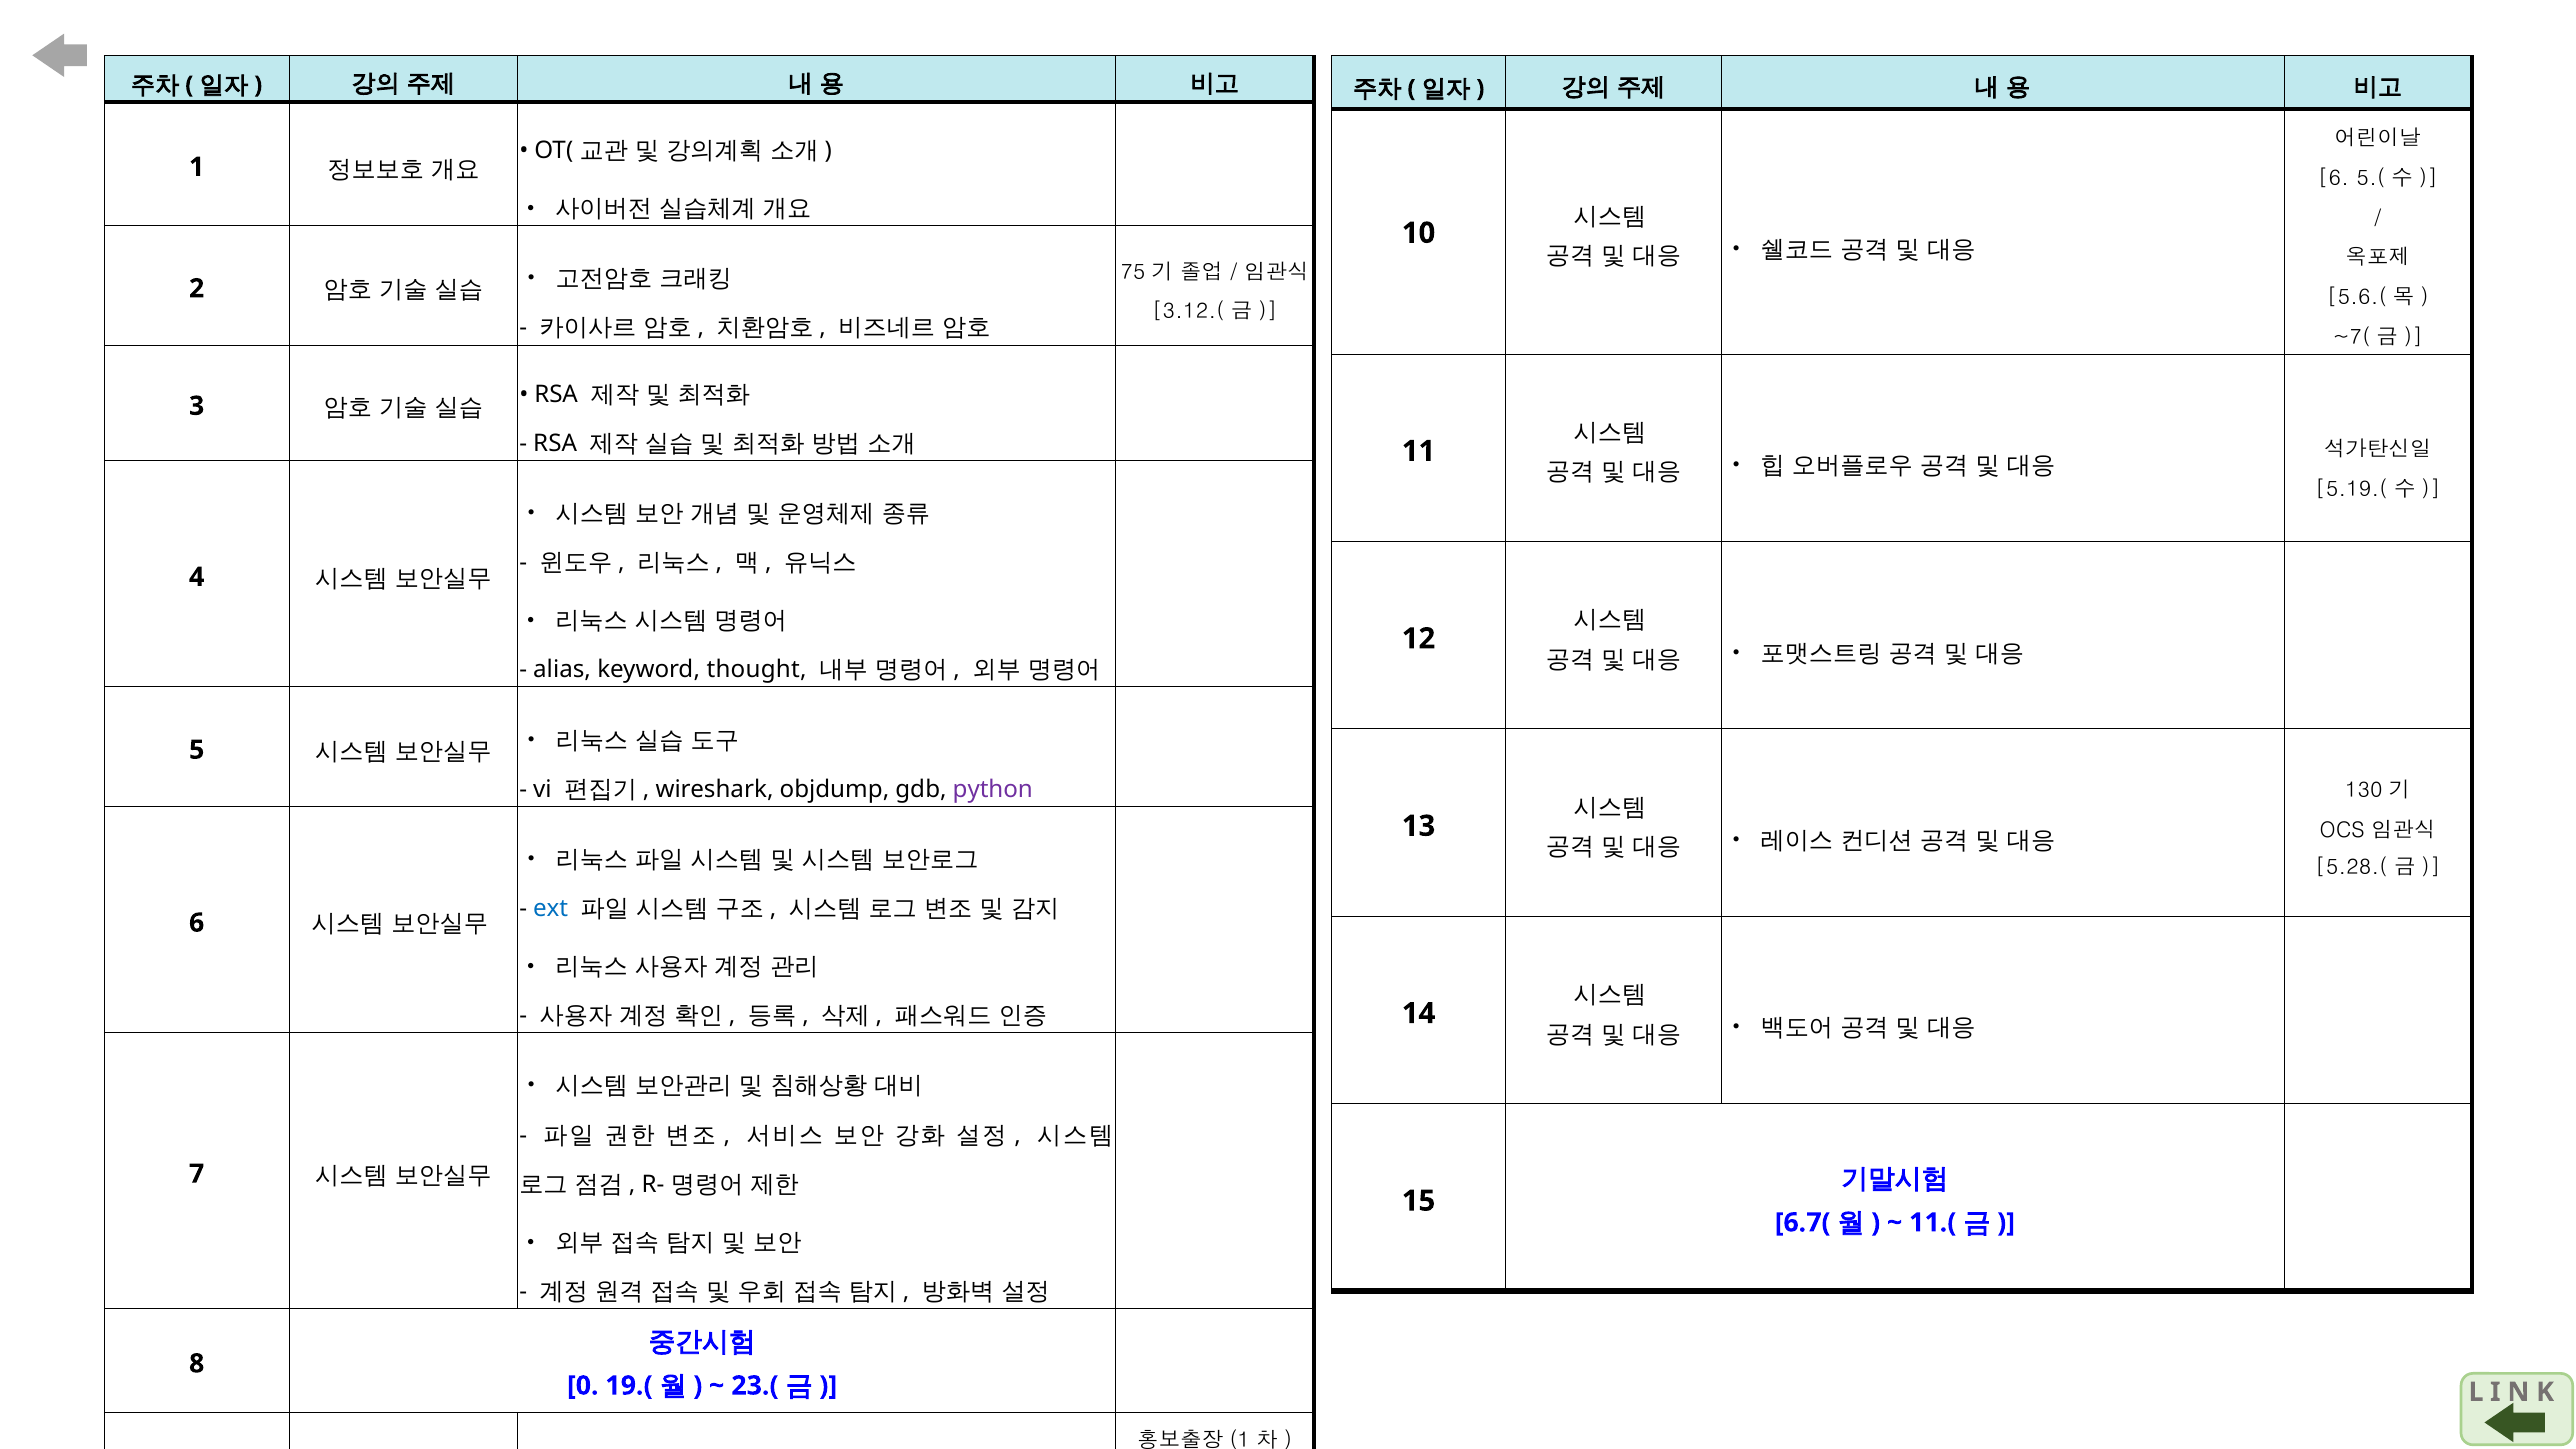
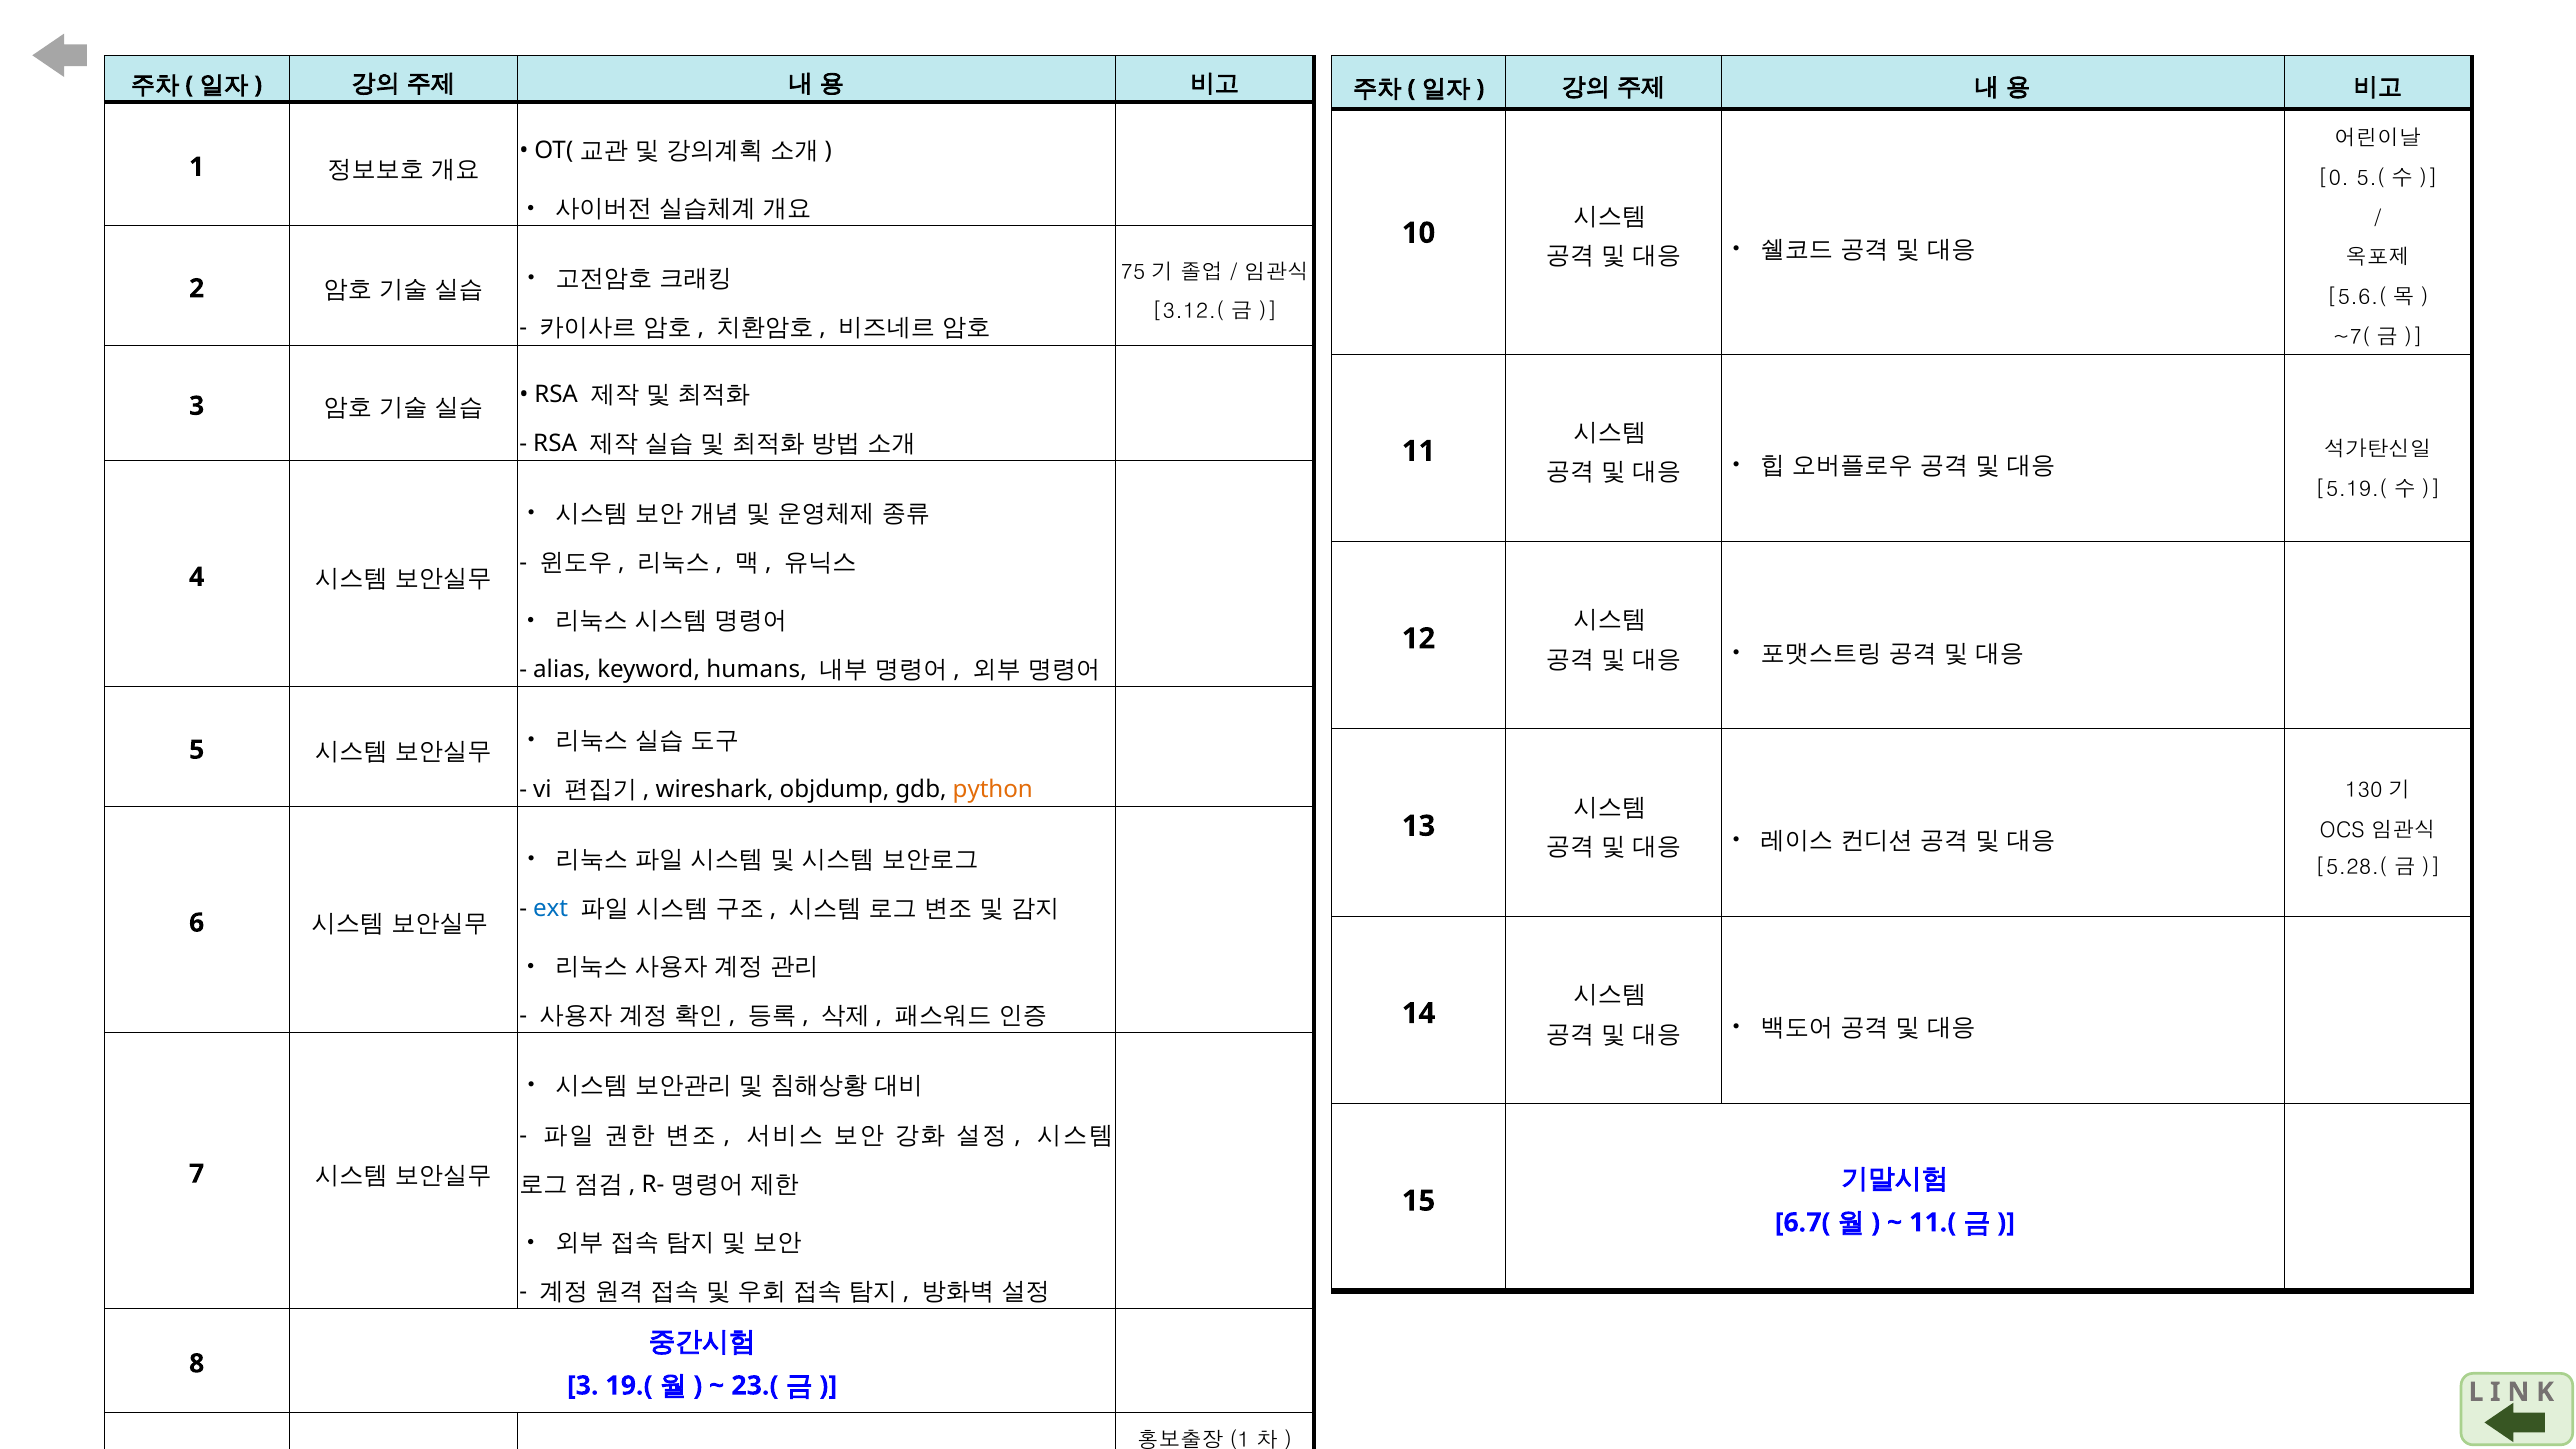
6: 6 -> 0 (2334, 178)
thought: thought -> humans (757, 670)
python colour: purple -> orange (993, 789)
0: 0 -> 3 (583, 1386)
